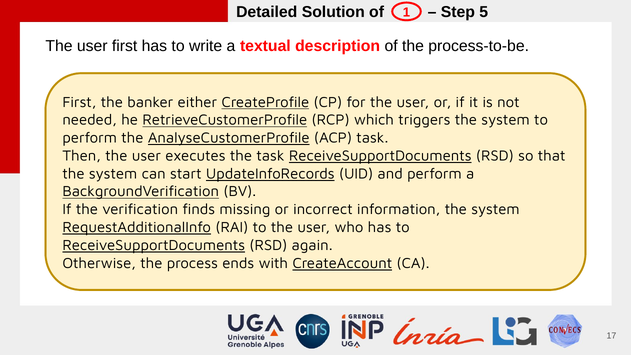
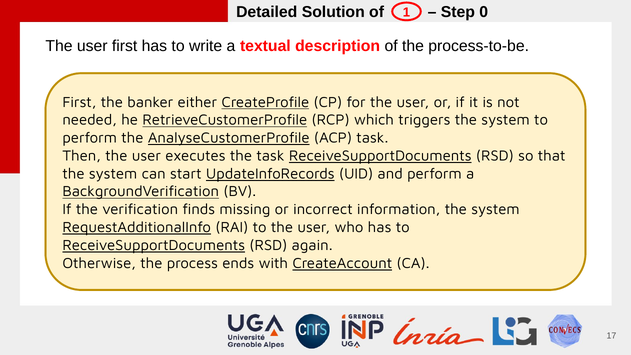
5: 5 -> 0 (484, 12)
